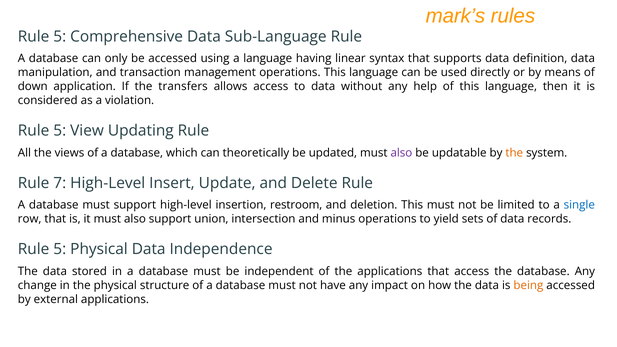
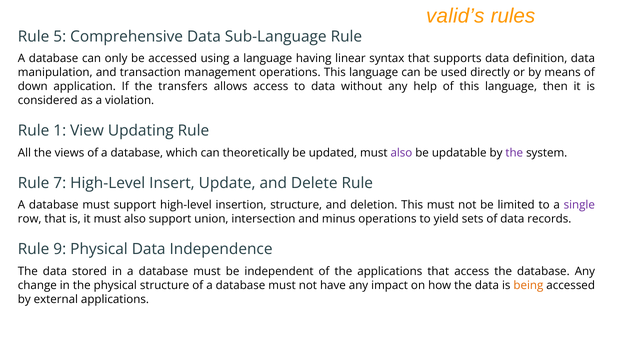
mark’s: mark’s -> valid’s (455, 16)
5: 5 -> 1 (60, 131)
the colour: orange -> purple (514, 153)
insertion restroom: restroom -> structure (296, 205)
single colour: blue -> purple (579, 205)
5: 5 -> 9 (60, 249)
